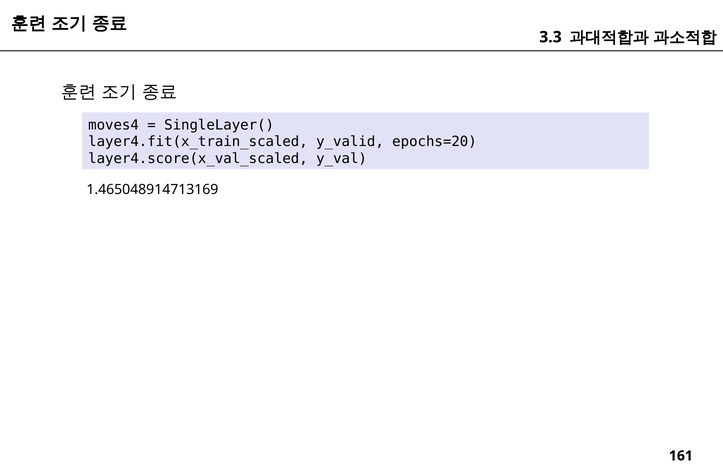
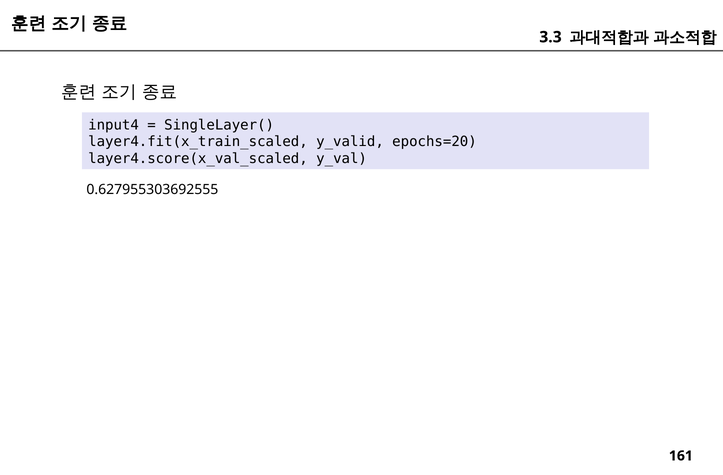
moves4: moves4 -> input4 (114, 125)
1.465048914713169: 1.465048914713169 -> 0.627955303692555 (152, 190)
